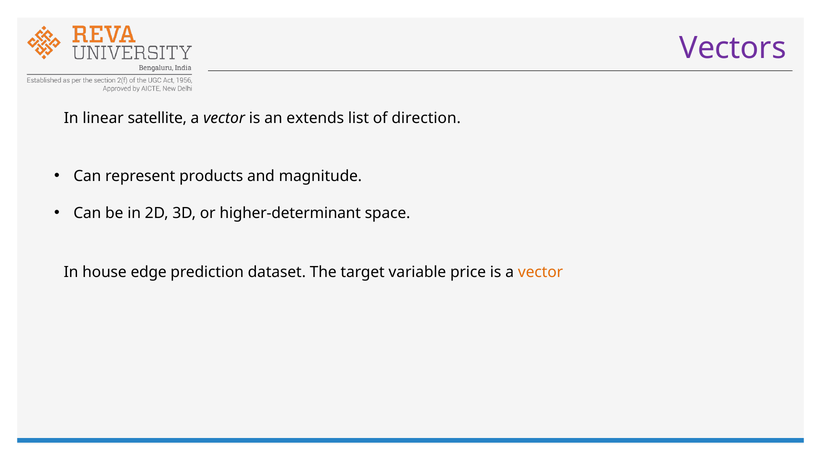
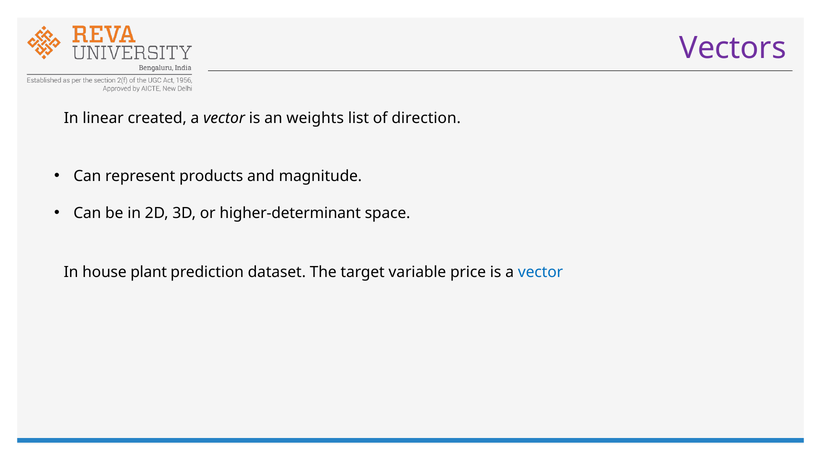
satellite: satellite -> created (157, 118)
extends: extends -> weights (315, 118)
edge: edge -> plant (149, 272)
vector colour: orange -> blue (541, 272)
